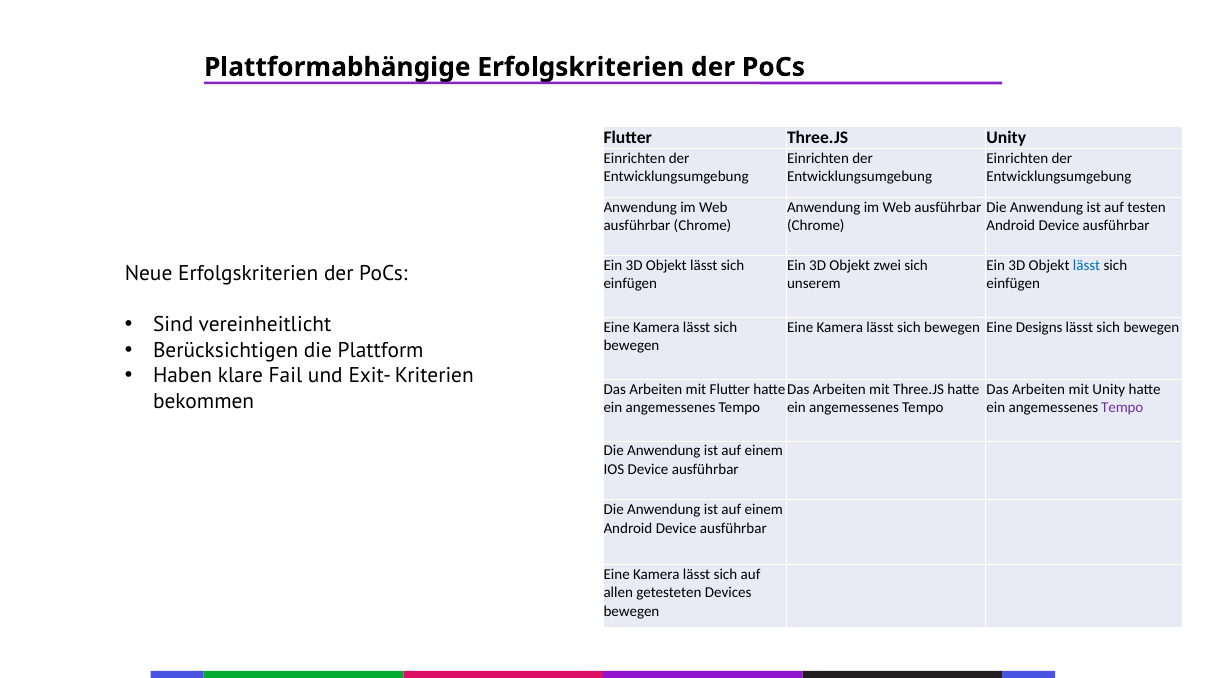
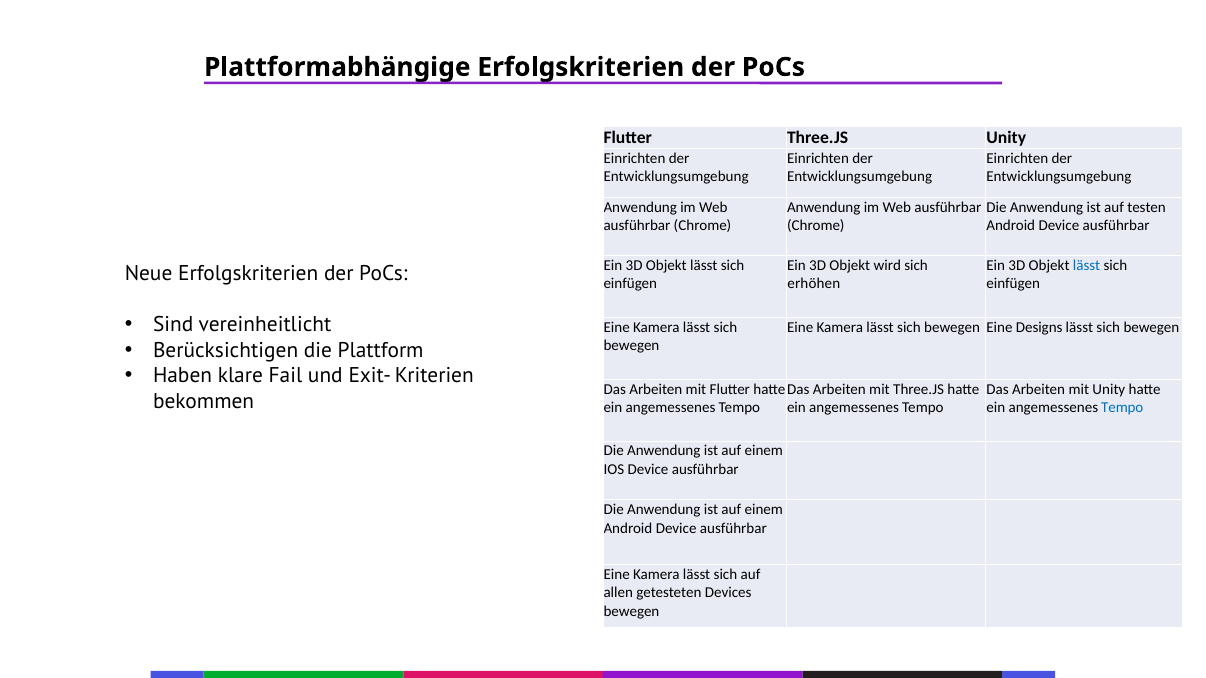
zwei: zwei -> wird (887, 266)
unserem: unserem -> erhöhen (814, 284)
Tempo colour: purple -> blue (1122, 408)
